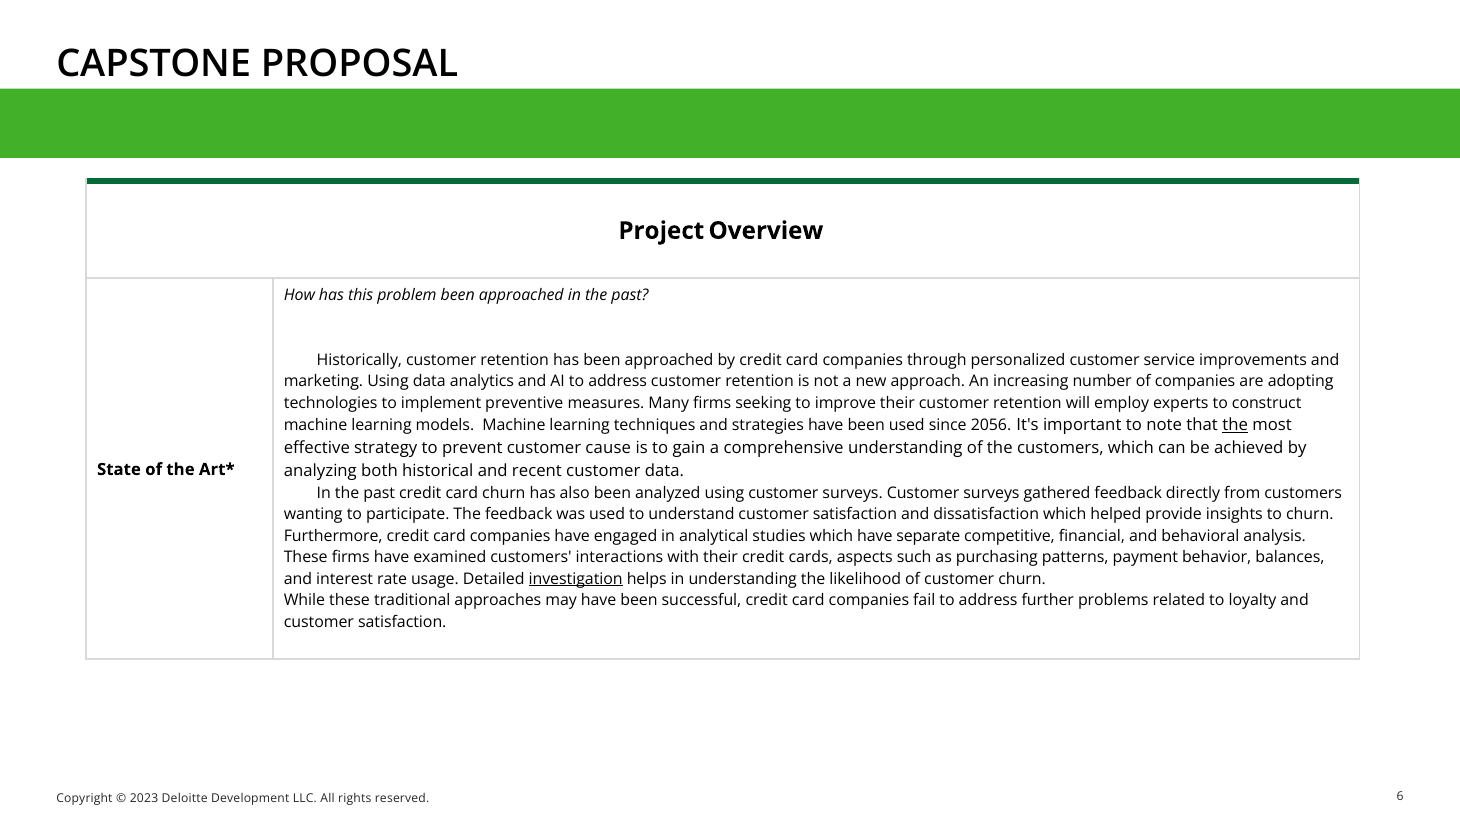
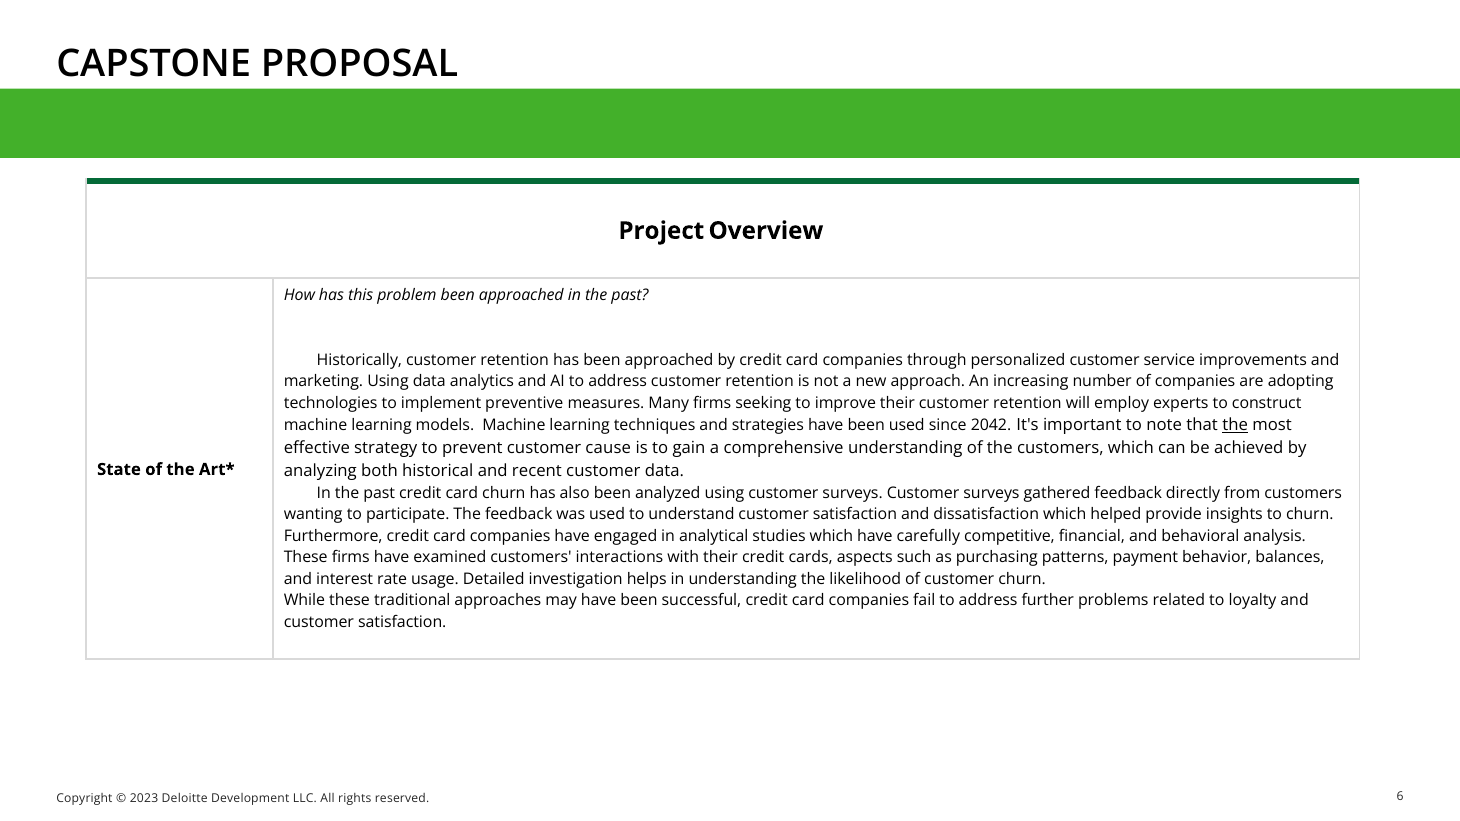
2056: 2056 -> 2042 (991, 425)
separate: separate -> carefully (928, 536)
investigation underline: present -> none (576, 579)
